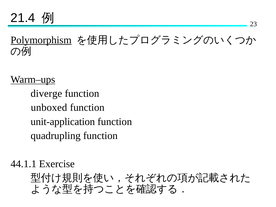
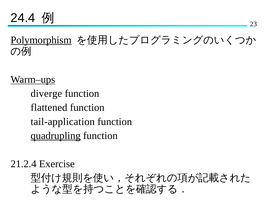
21.4: 21.4 -> 24.4 (23, 18)
unboxed: unboxed -> flattened (49, 108)
unit-application: unit-application -> tail-application (63, 122)
quadrupling underline: none -> present (56, 136)
44.1.1: 44.1.1 -> 21.2.4 (24, 164)
